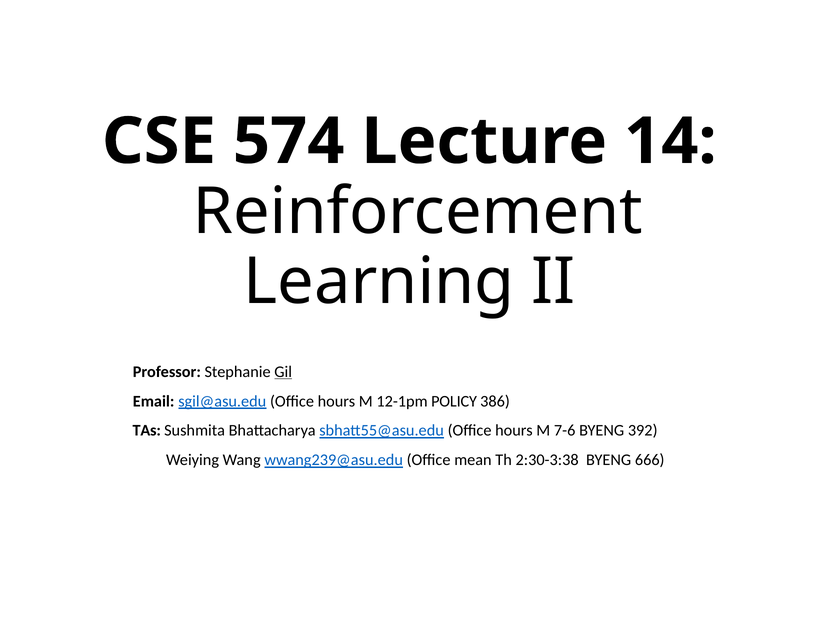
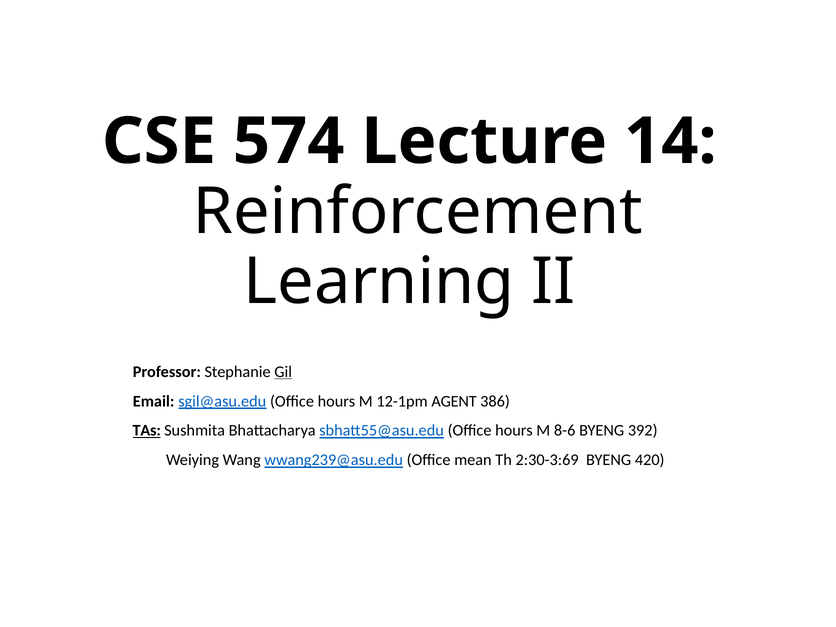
POLICY: POLICY -> AGENT (454, 401)
TAs underline: none -> present (147, 431)
7-6: 7-6 -> 8-6 (565, 431)
2:30-3:38: 2:30-3:38 -> 2:30-3:69 (547, 460)
666: 666 -> 420 (650, 460)
